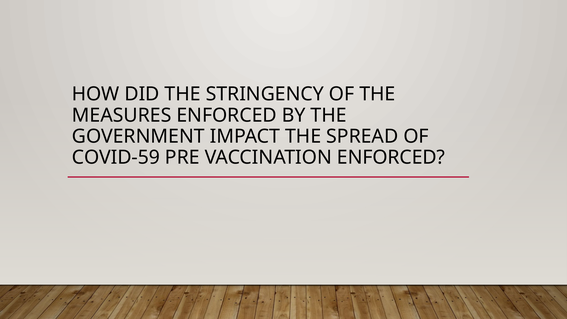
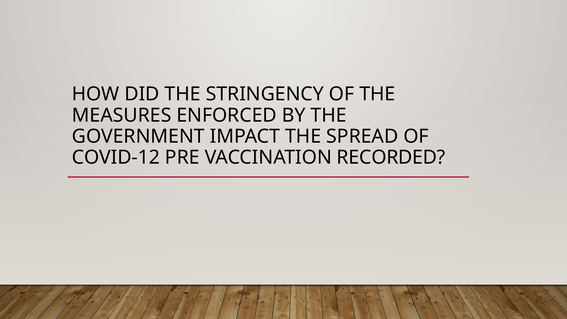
COVID-59: COVID-59 -> COVID-12 (116, 157)
VACCINATION ENFORCED: ENFORCED -> RECORDED (391, 157)
